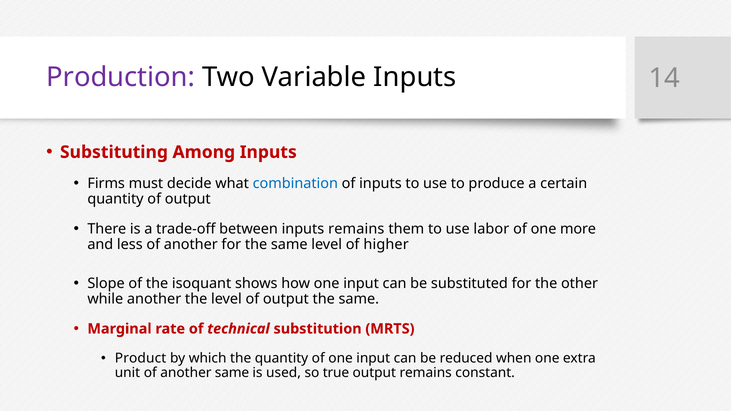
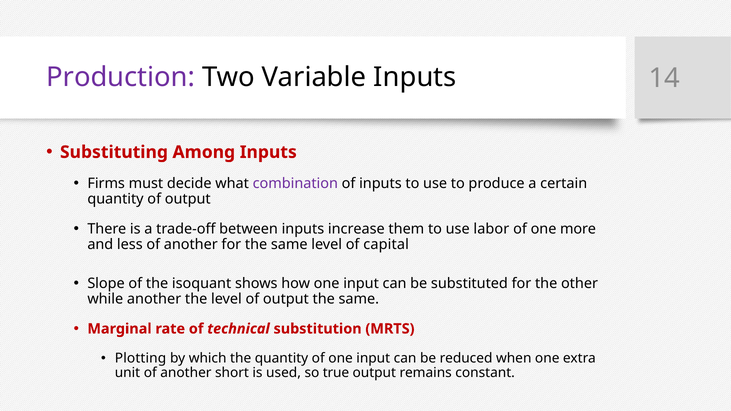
combination colour: blue -> purple (295, 184)
inputs remains: remains -> increase (356, 229)
higher: higher -> capital (386, 245)
Product: Product -> Plotting (141, 358)
another same: same -> short (232, 373)
